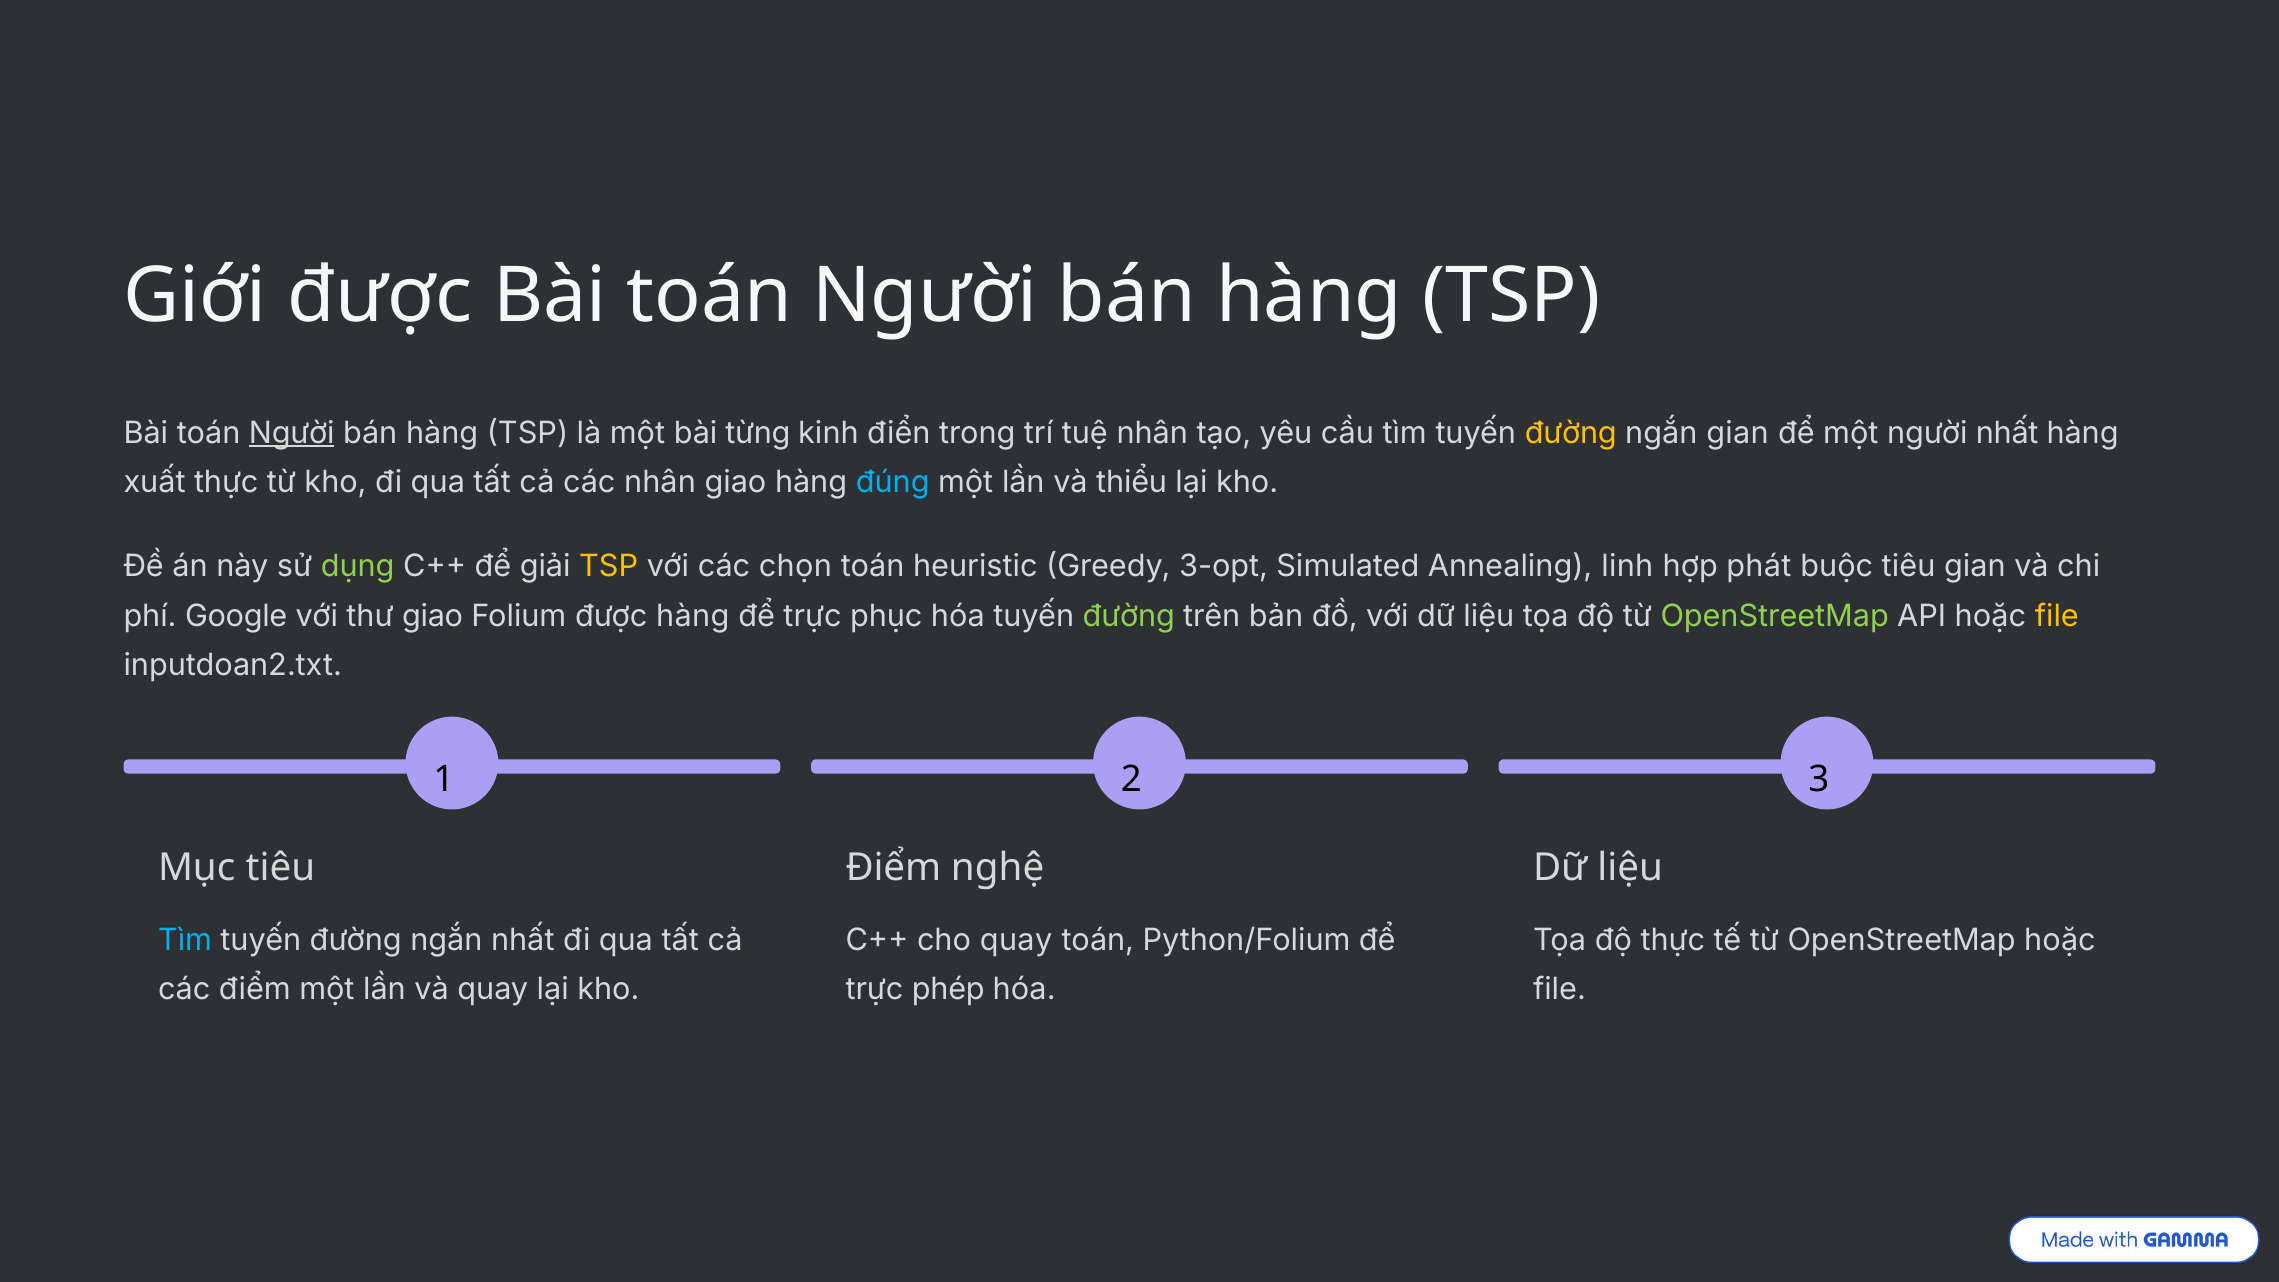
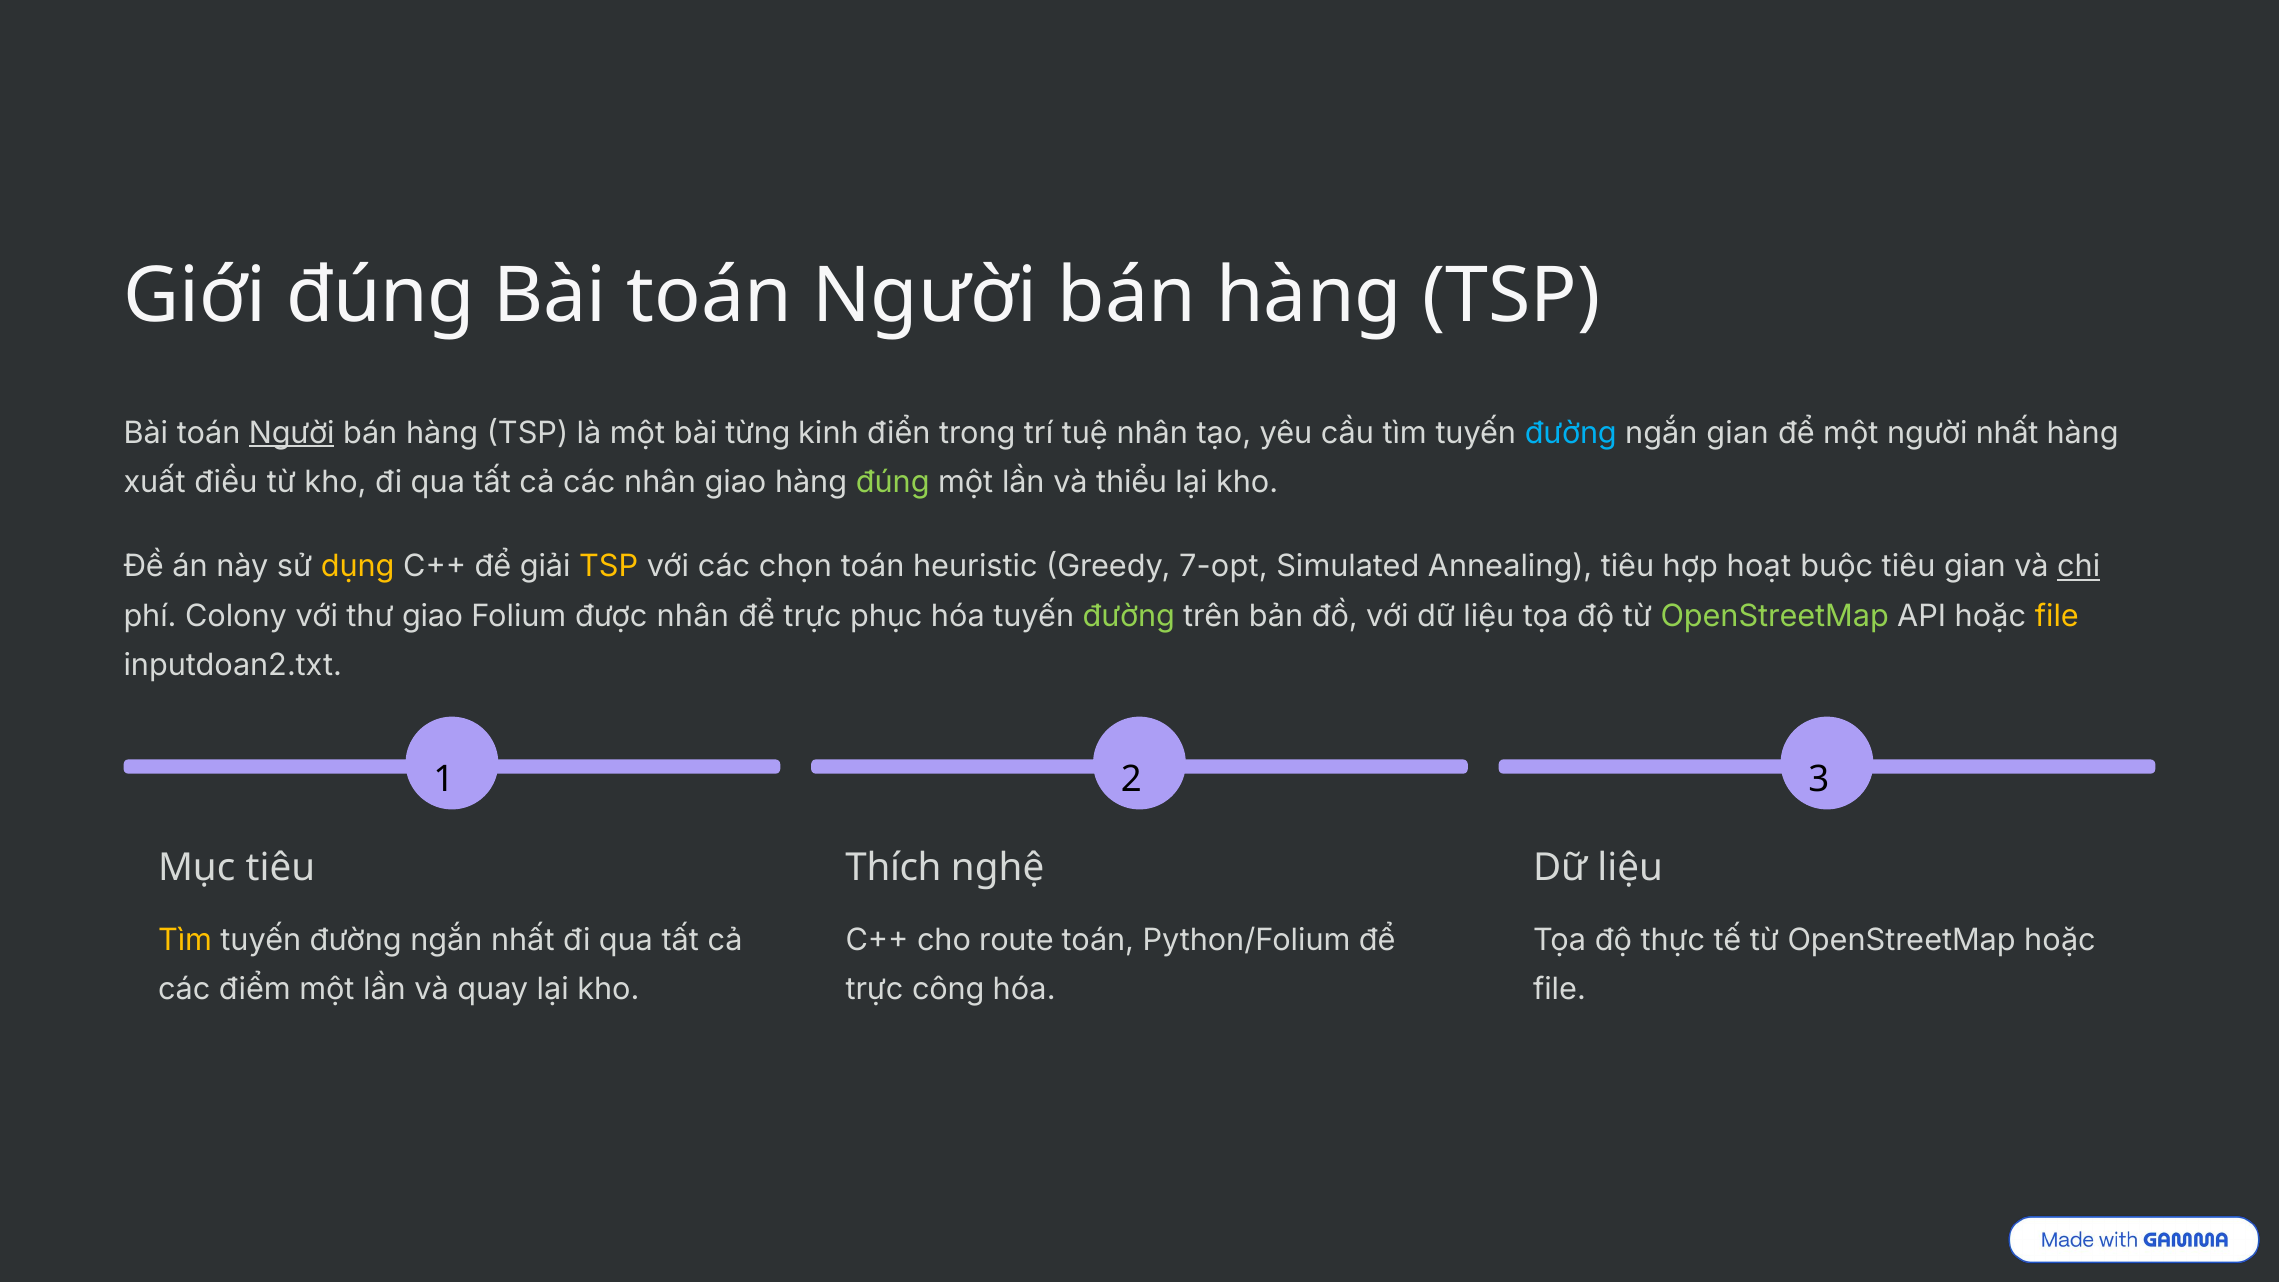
Giới được: được -> đúng (381, 296)
đường colour: yellow -> light blue (1571, 433)
xuất thực: thực -> điều (226, 482)
đúng colour: light blue -> light green (893, 482)
dụng colour: light green -> yellow (358, 567)
3-opt: 3-opt -> 7-opt (1223, 567)
Annealing linh: linh -> tiêu (1628, 567)
phát: phát -> hoạt (1759, 567)
chi underline: none -> present (2079, 567)
Google: Google -> Colony (236, 616)
được hàng: hàng -> nhân (693, 616)
Điểm: Điểm -> Thích (894, 867)
Tìm colour: light blue -> yellow (185, 940)
cho quay: quay -> route (1016, 940)
phép: phép -> công (948, 990)
